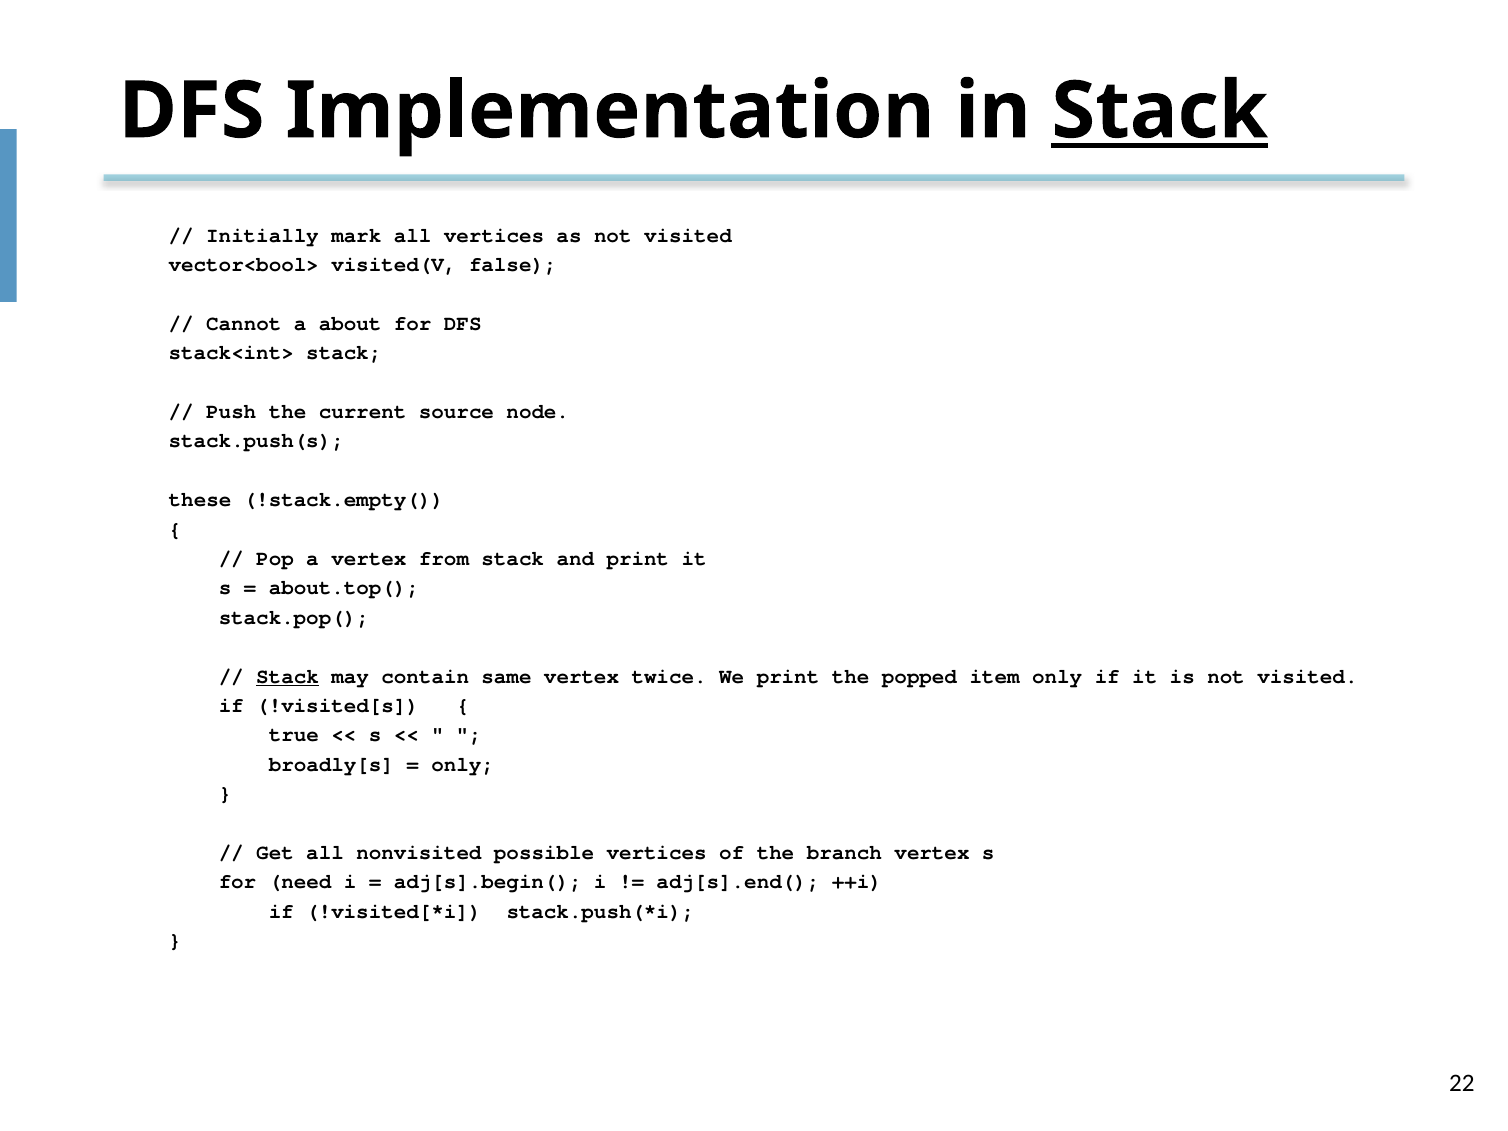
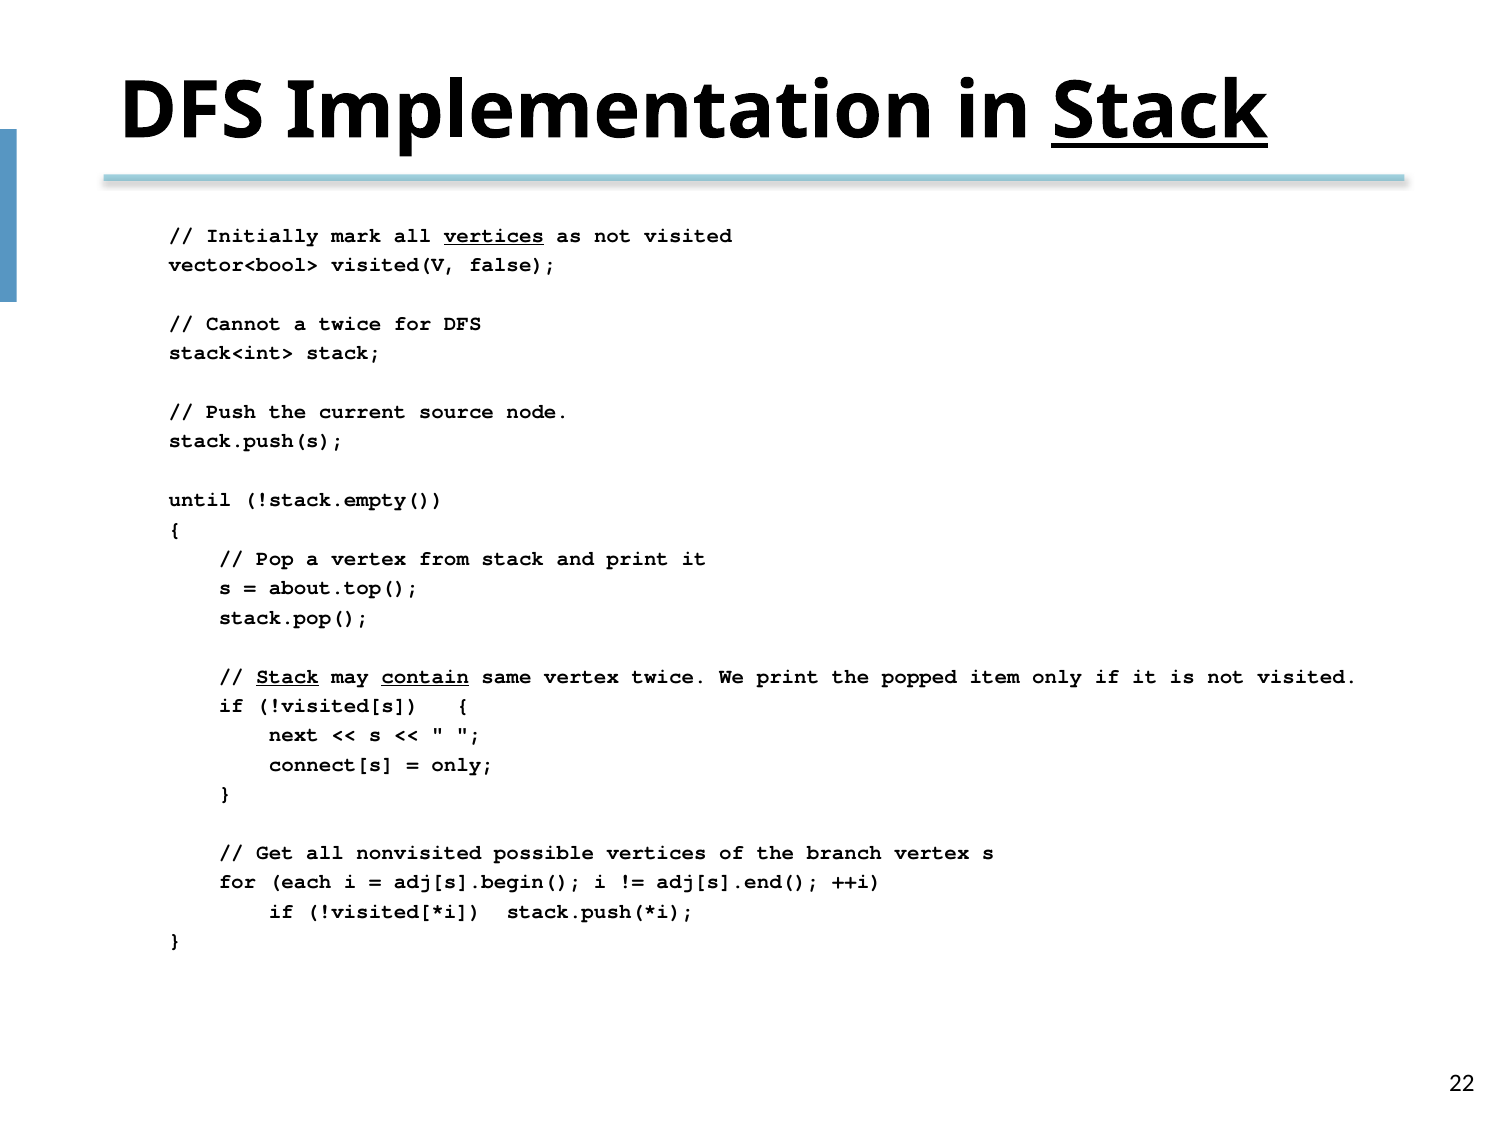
vertices underline: none -> present (494, 235)
a about: about -> twice (350, 323)
these: these -> until (200, 500)
contain underline: none -> present (425, 676)
true: true -> next (294, 735)
broadly[s: broadly[s -> connect[s (331, 764)
need: need -> each (300, 882)
